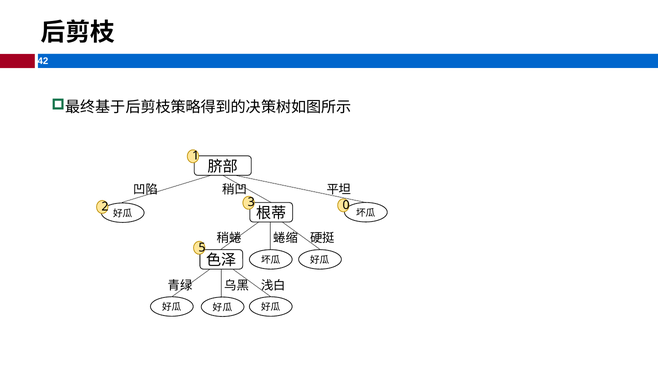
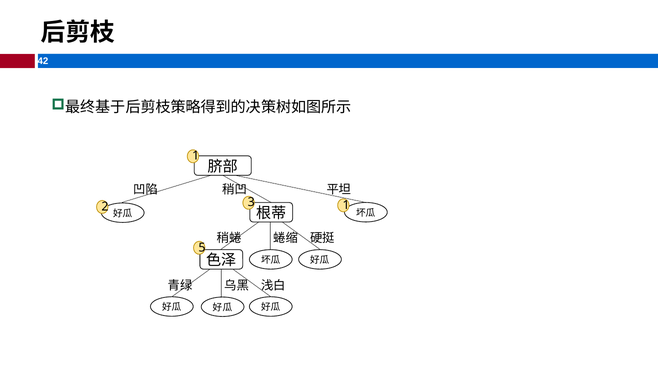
3 0: 0 -> 1 (346, 205)
